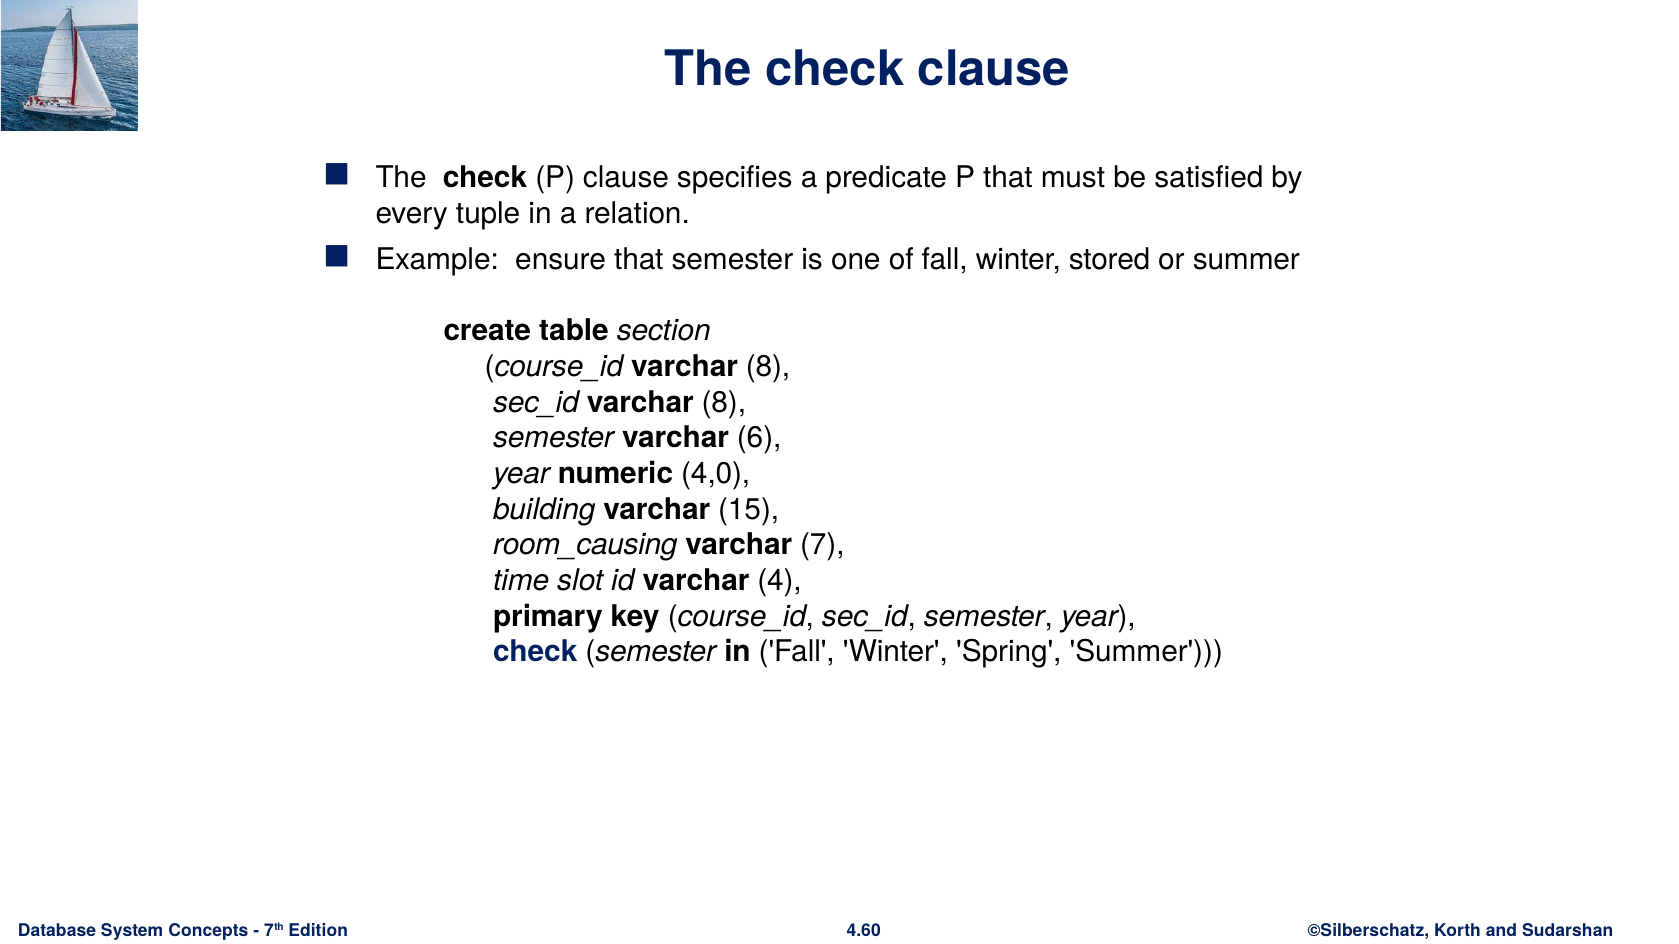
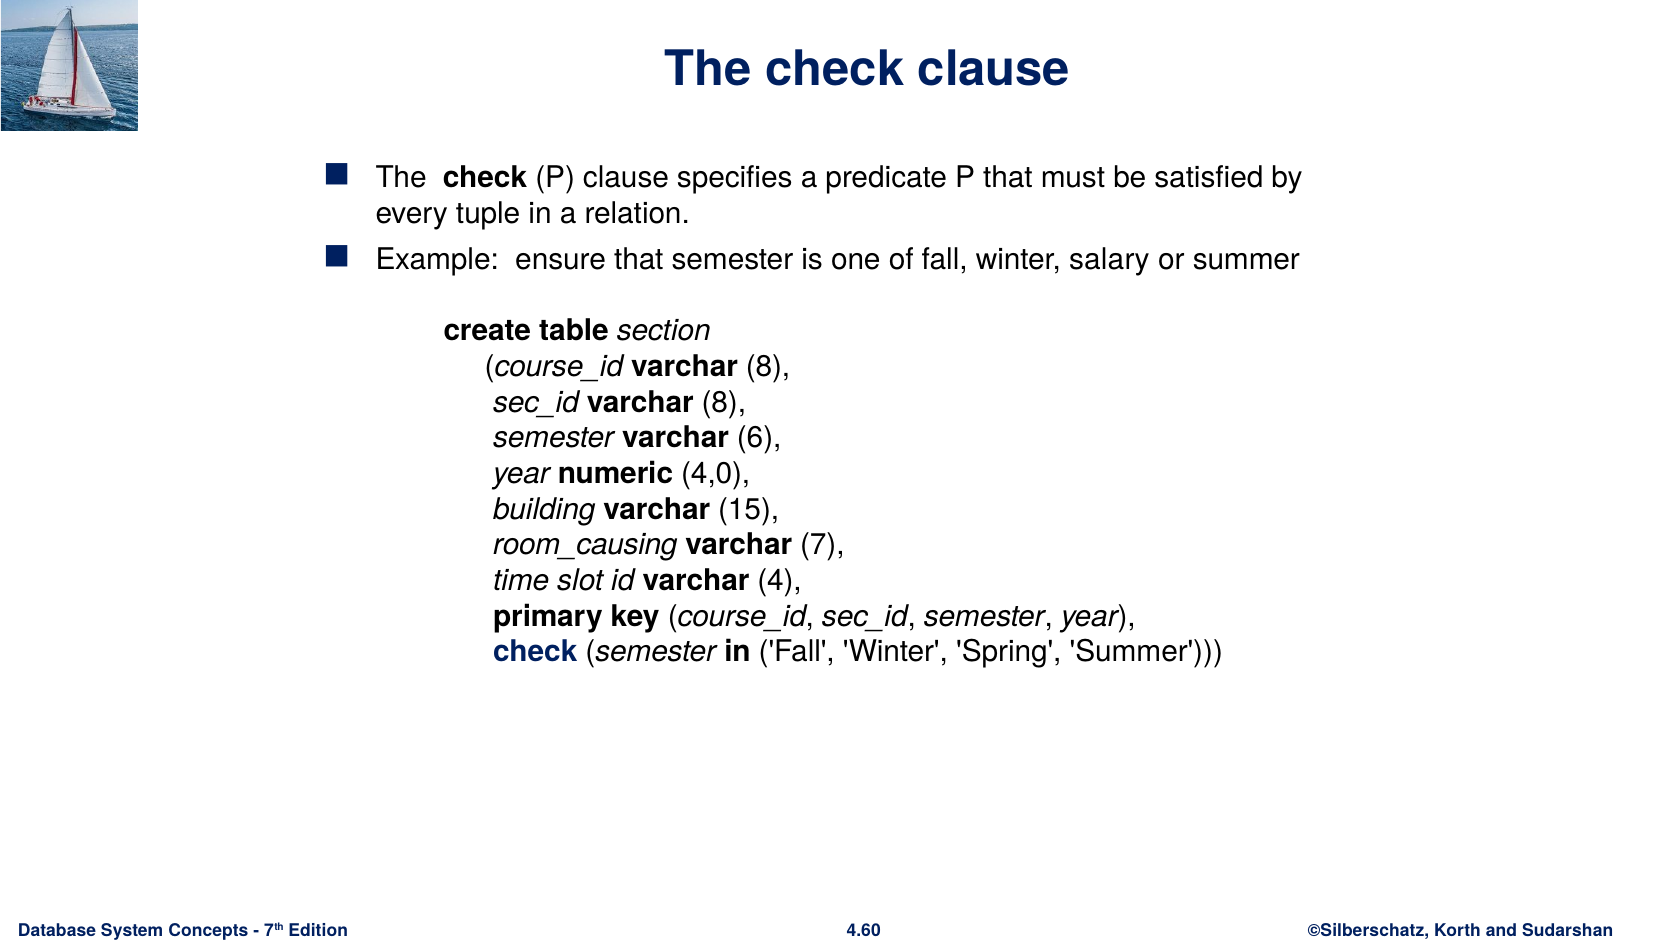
stored: stored -> salary (1109, 260)
